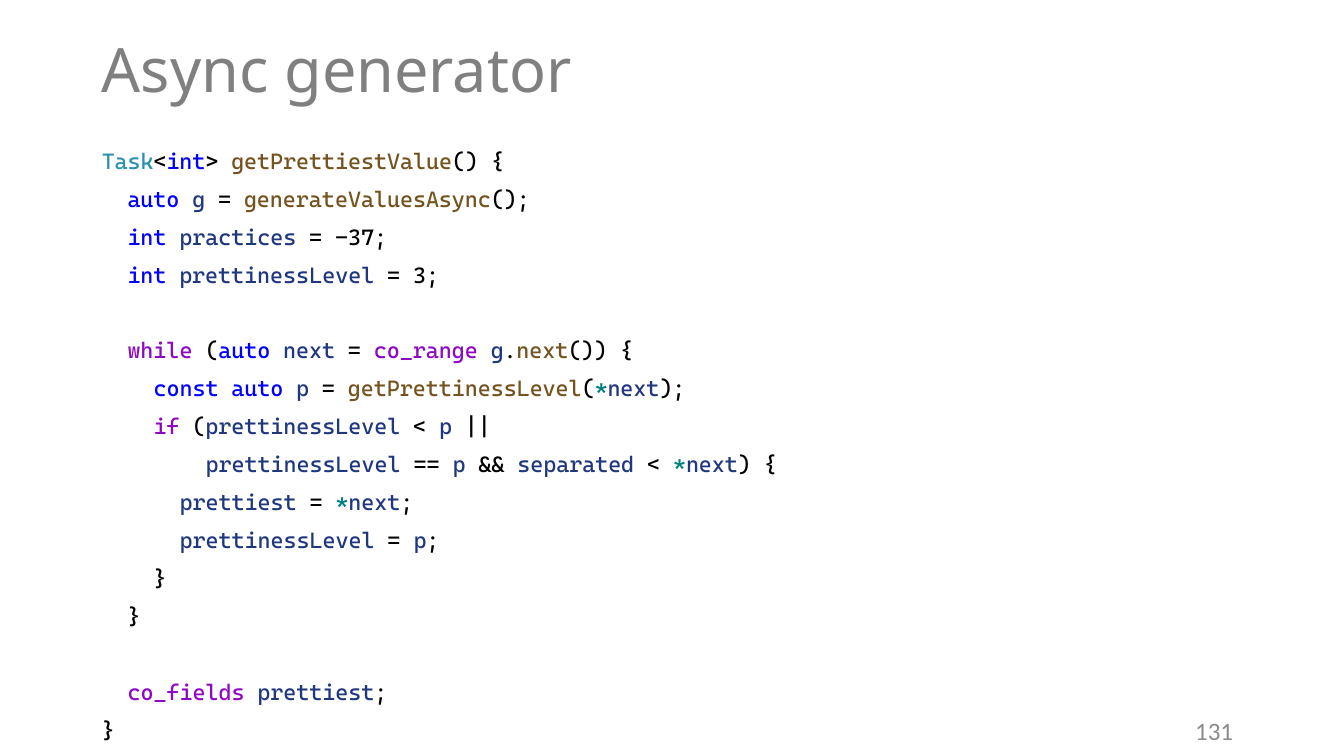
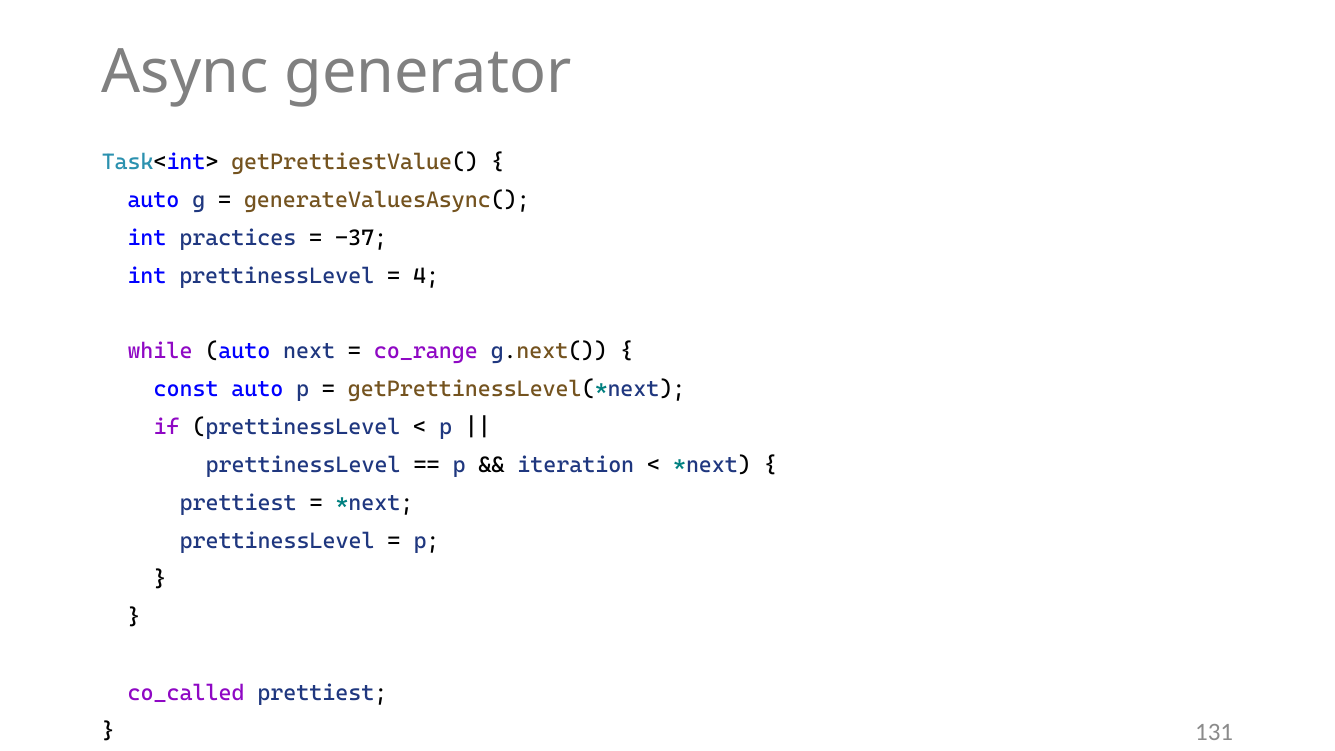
3: 3 -> 4 (426, 276)
separated: separated -> iteration (576, 465)
co_fields: co_fields -> co_called (186, 693)
